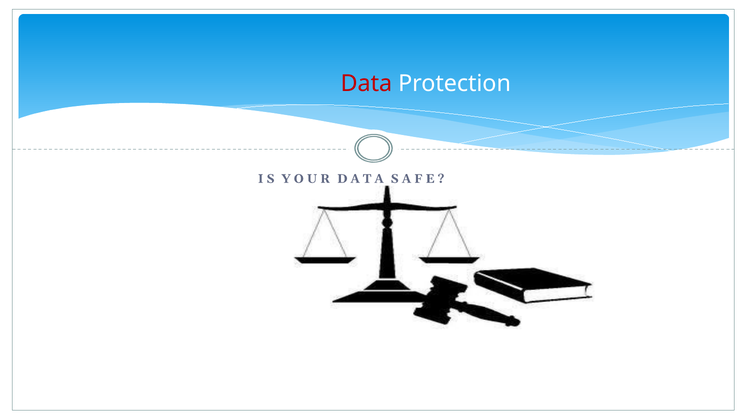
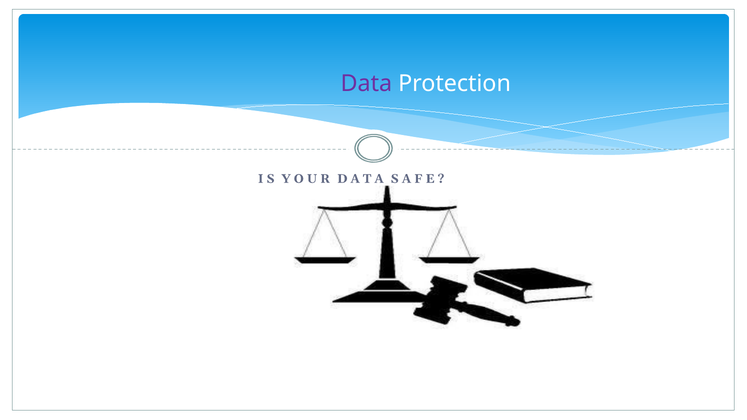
Data colour: red -> purple (366, 84)
